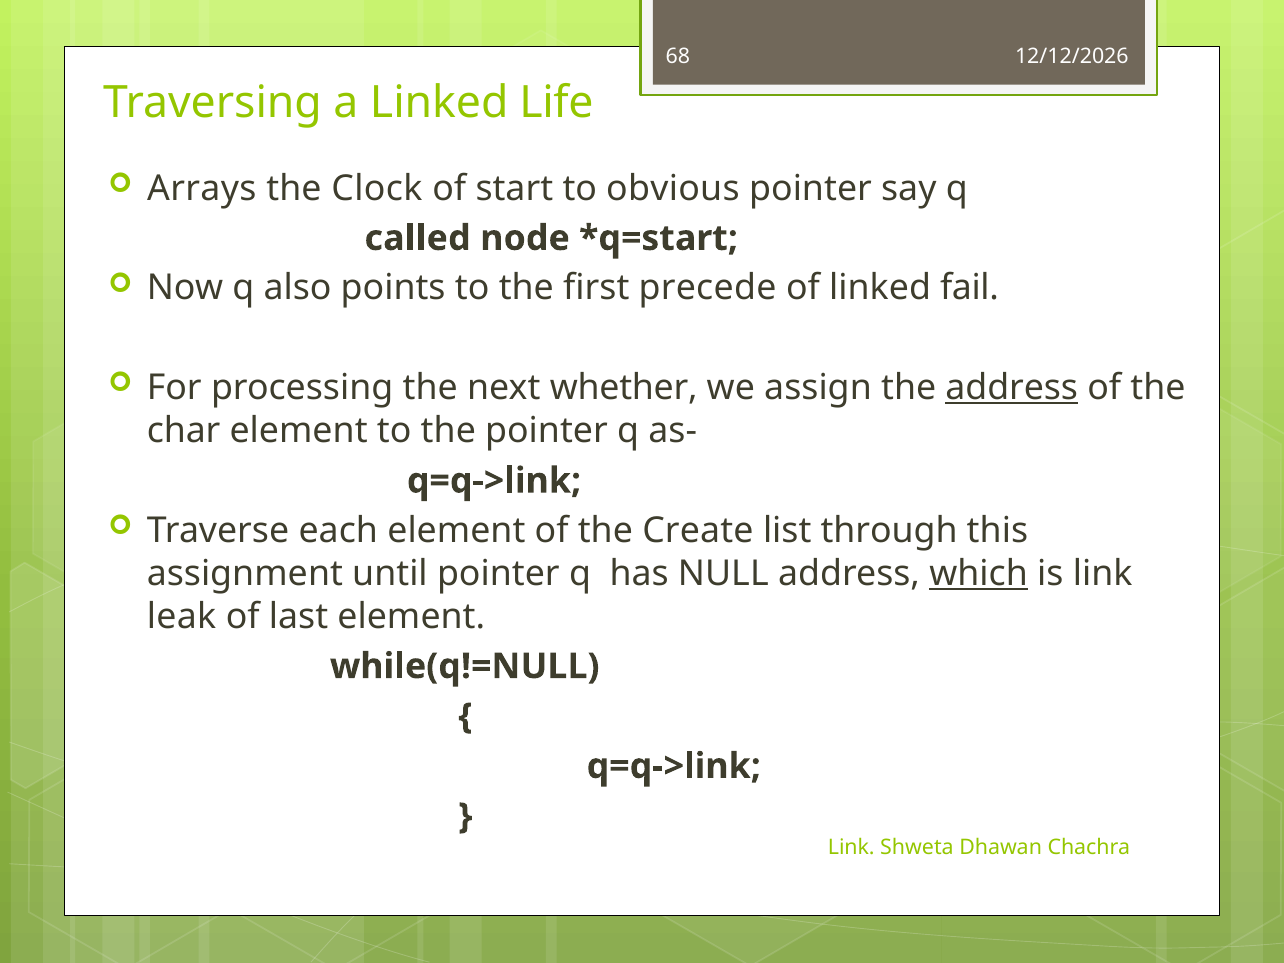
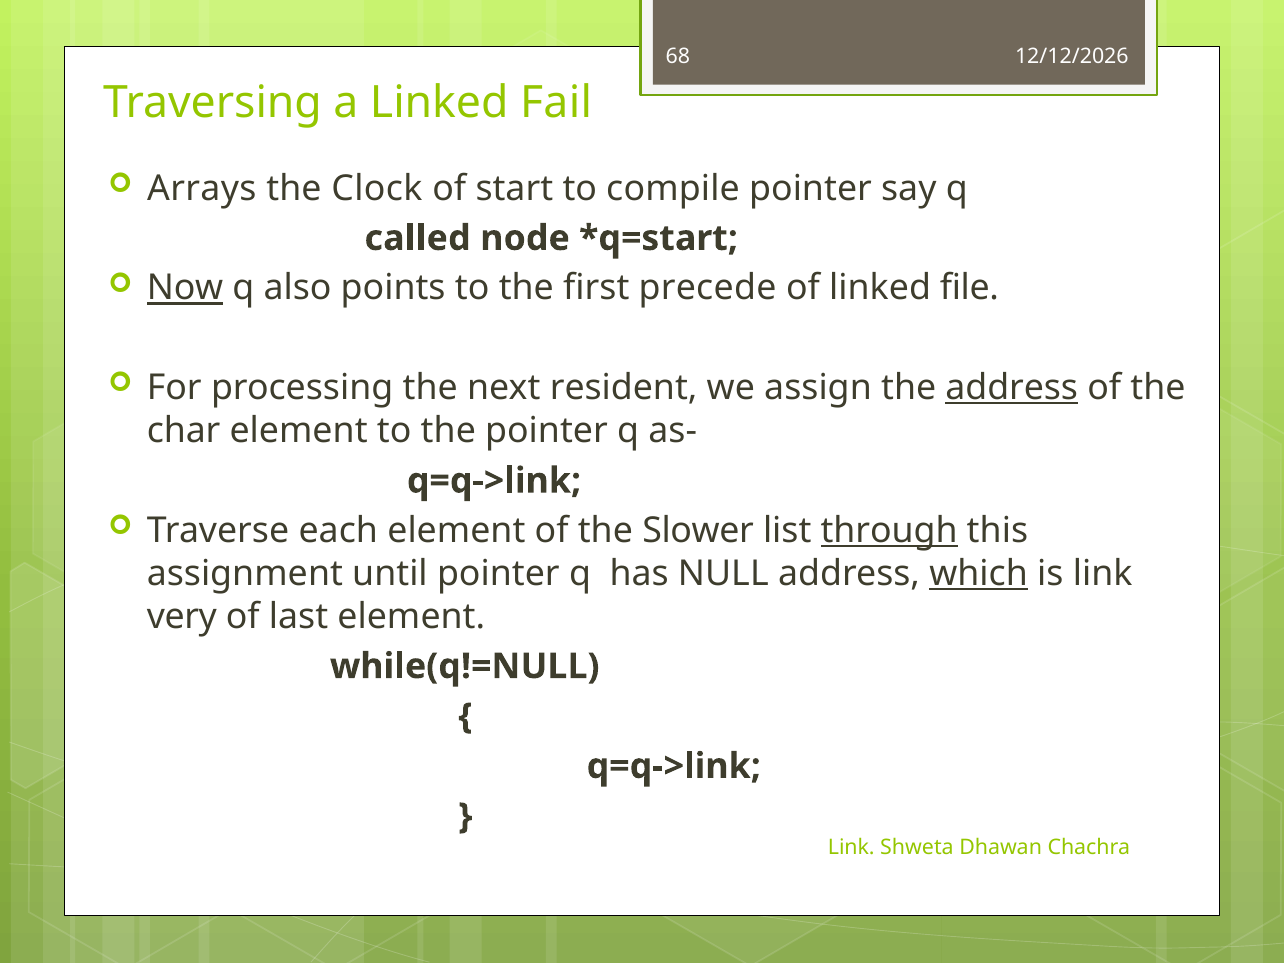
Life: Life -> Fail (556, 103)
obvious: obvious -> compile (673, 188)
Now underline: none -> present (185, 288)
fail: fail -> file (969, 288)
whether: whether -> resident (624, 388)
Create: Create -> Slower (698, 531)
through underline: none -> present (889, 531)
leak: leak -> very (182, 616)
